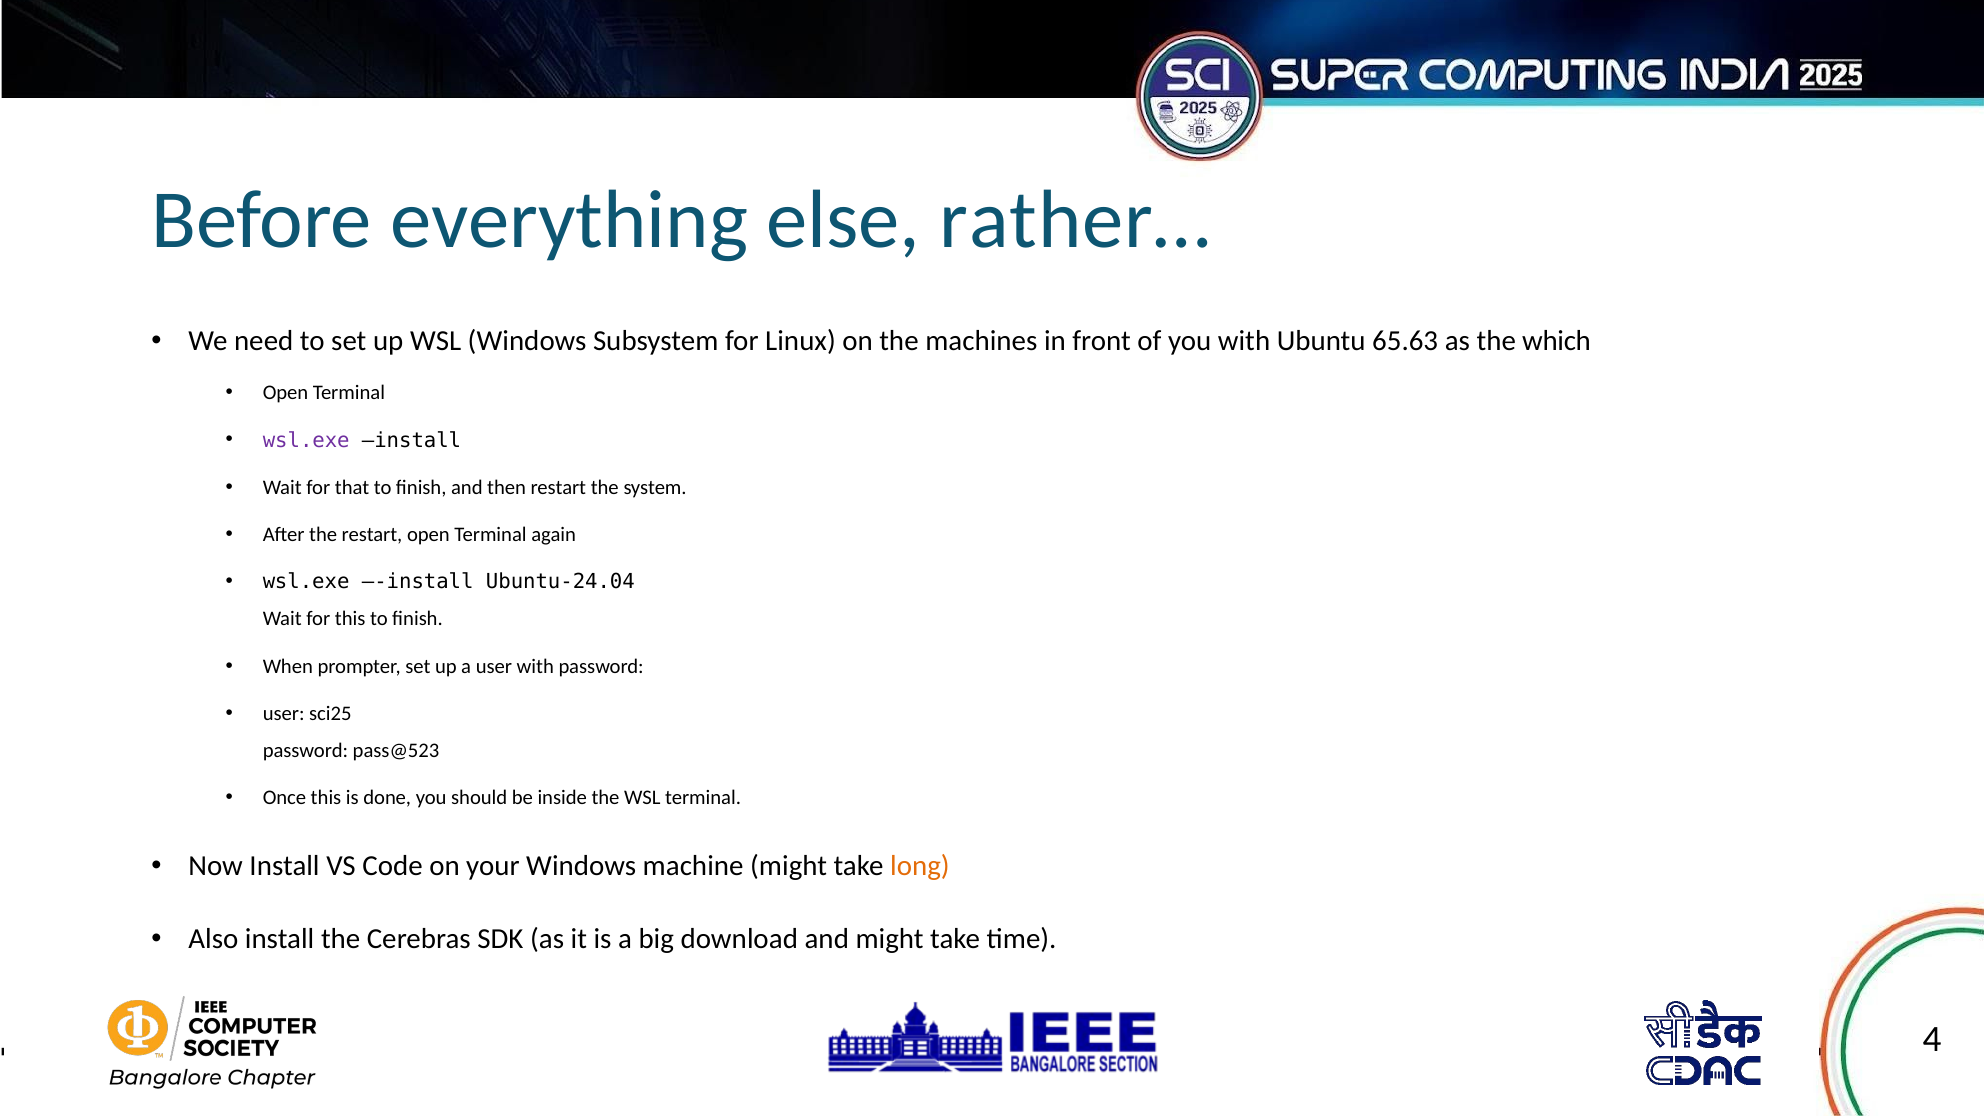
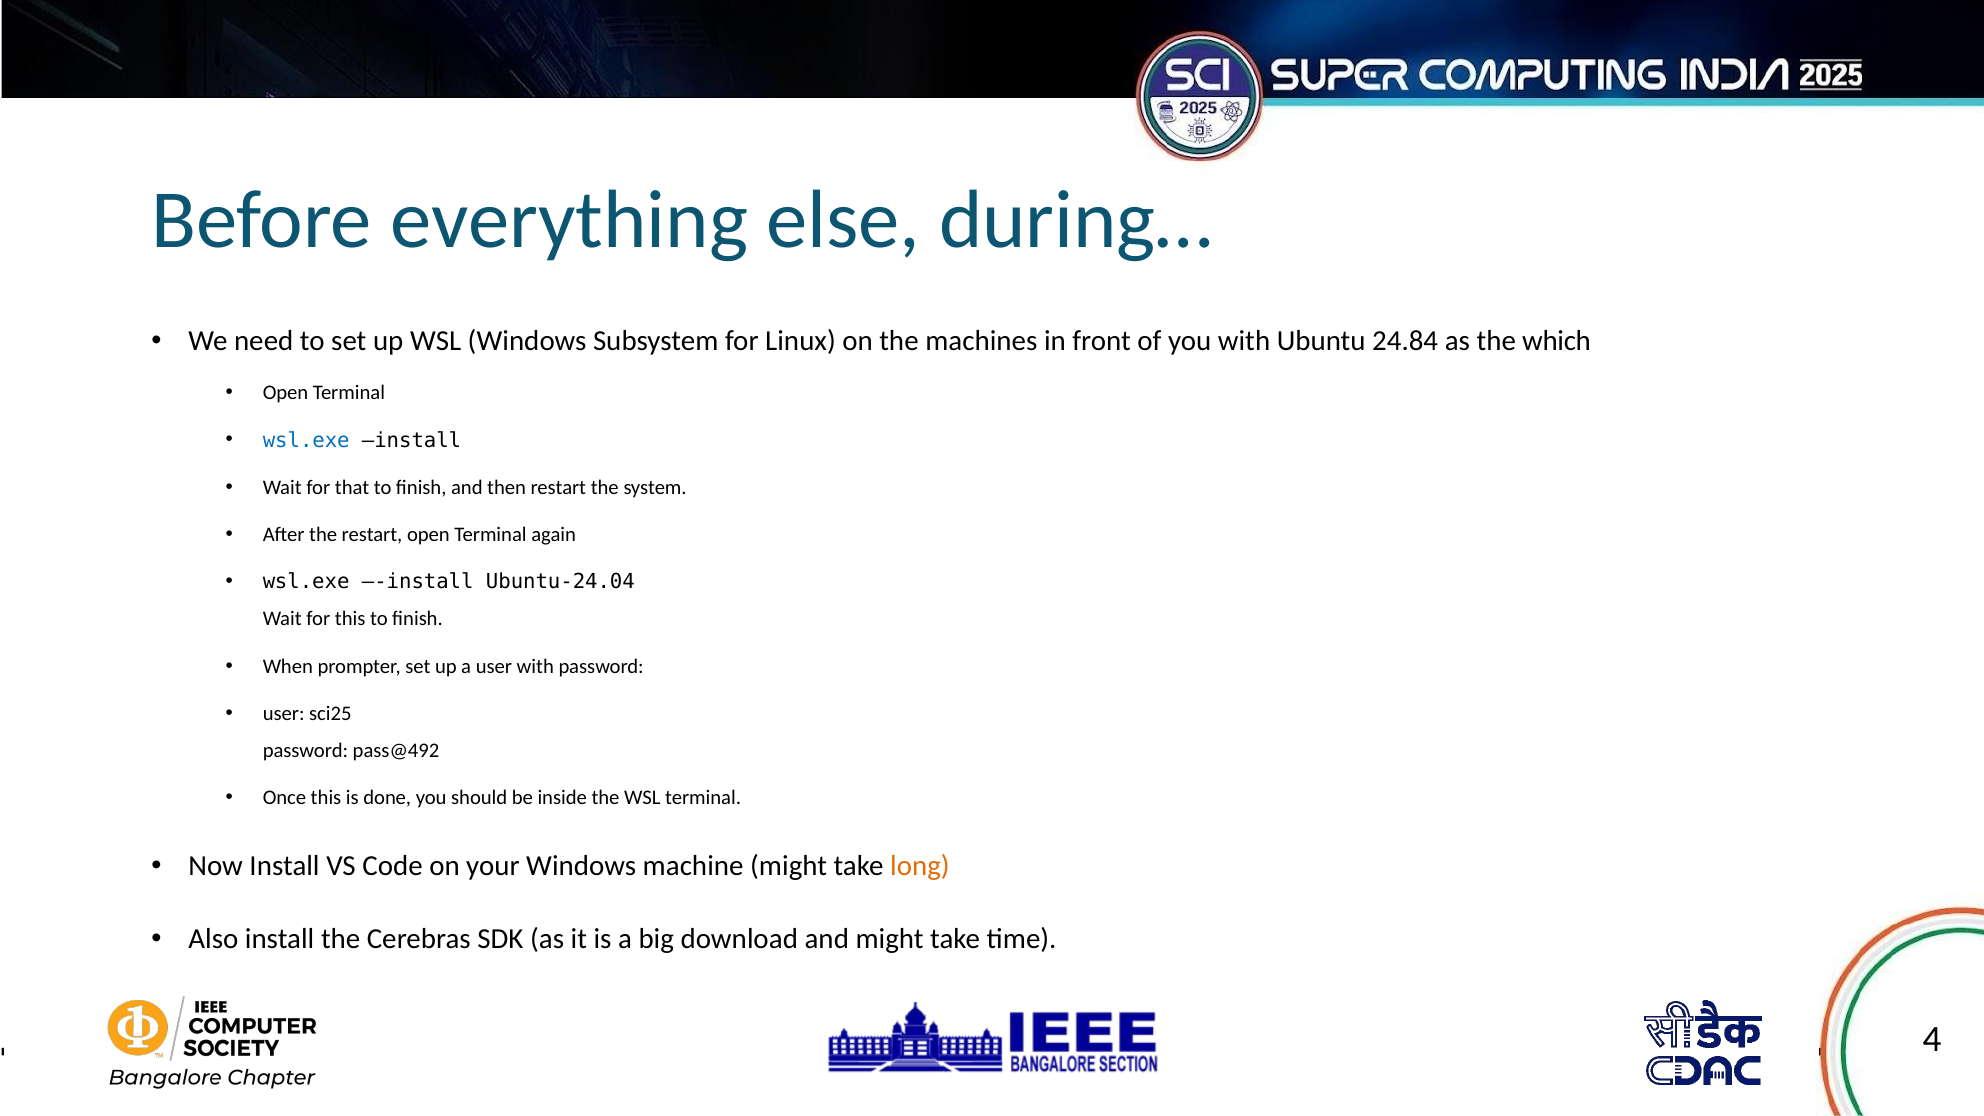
rather…: rather… -> during… (1076, 220)
65.63: 65.63 -> 24.84 (1405, 341)
wsl.exe colour: purple -> blue (306, 440)
pass@523: pass@523 -> pass@492 (396, 751)
